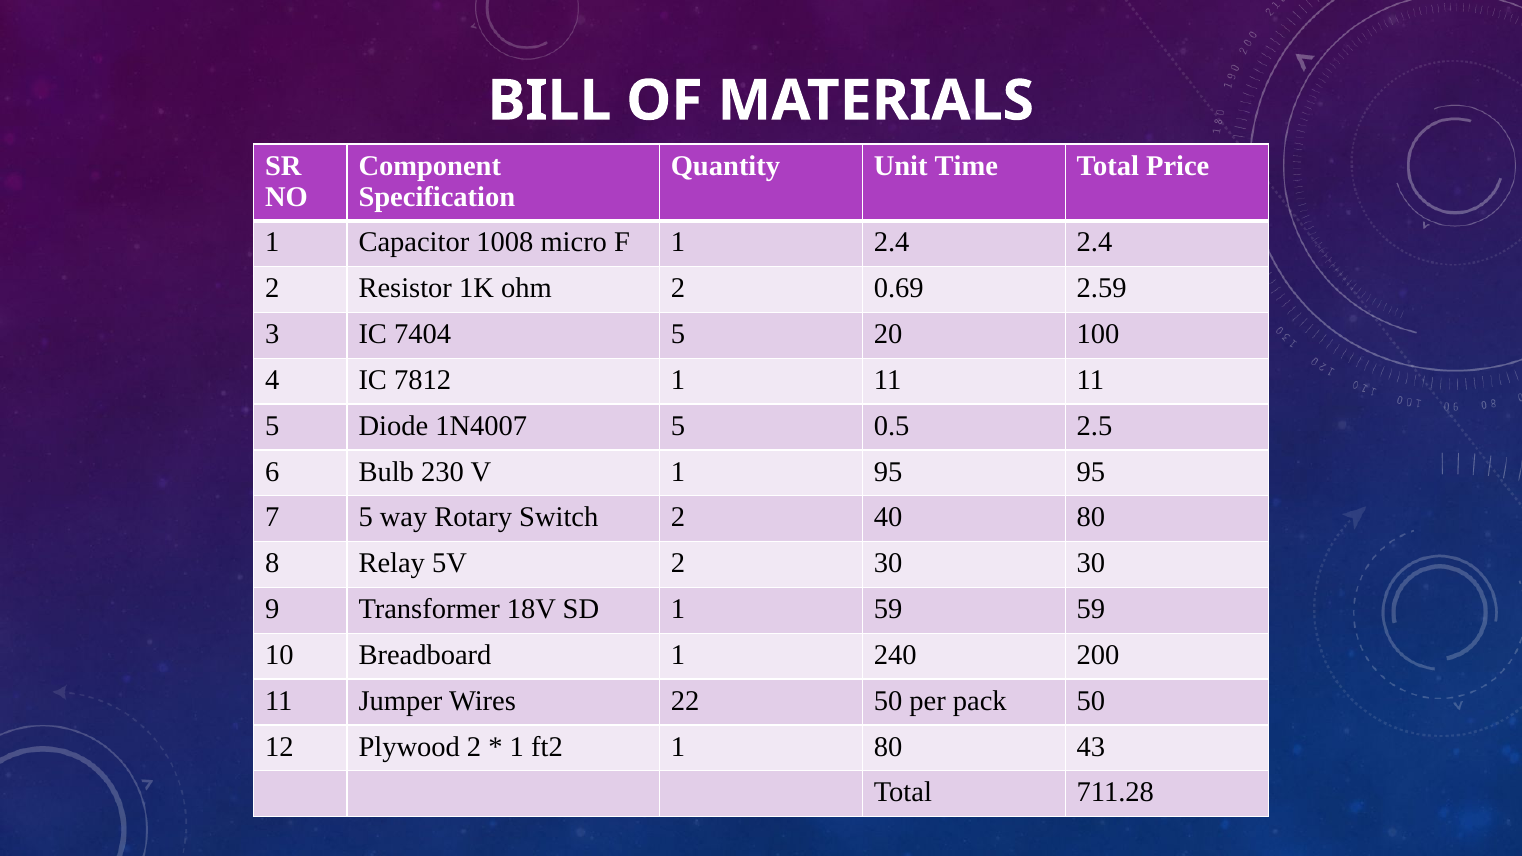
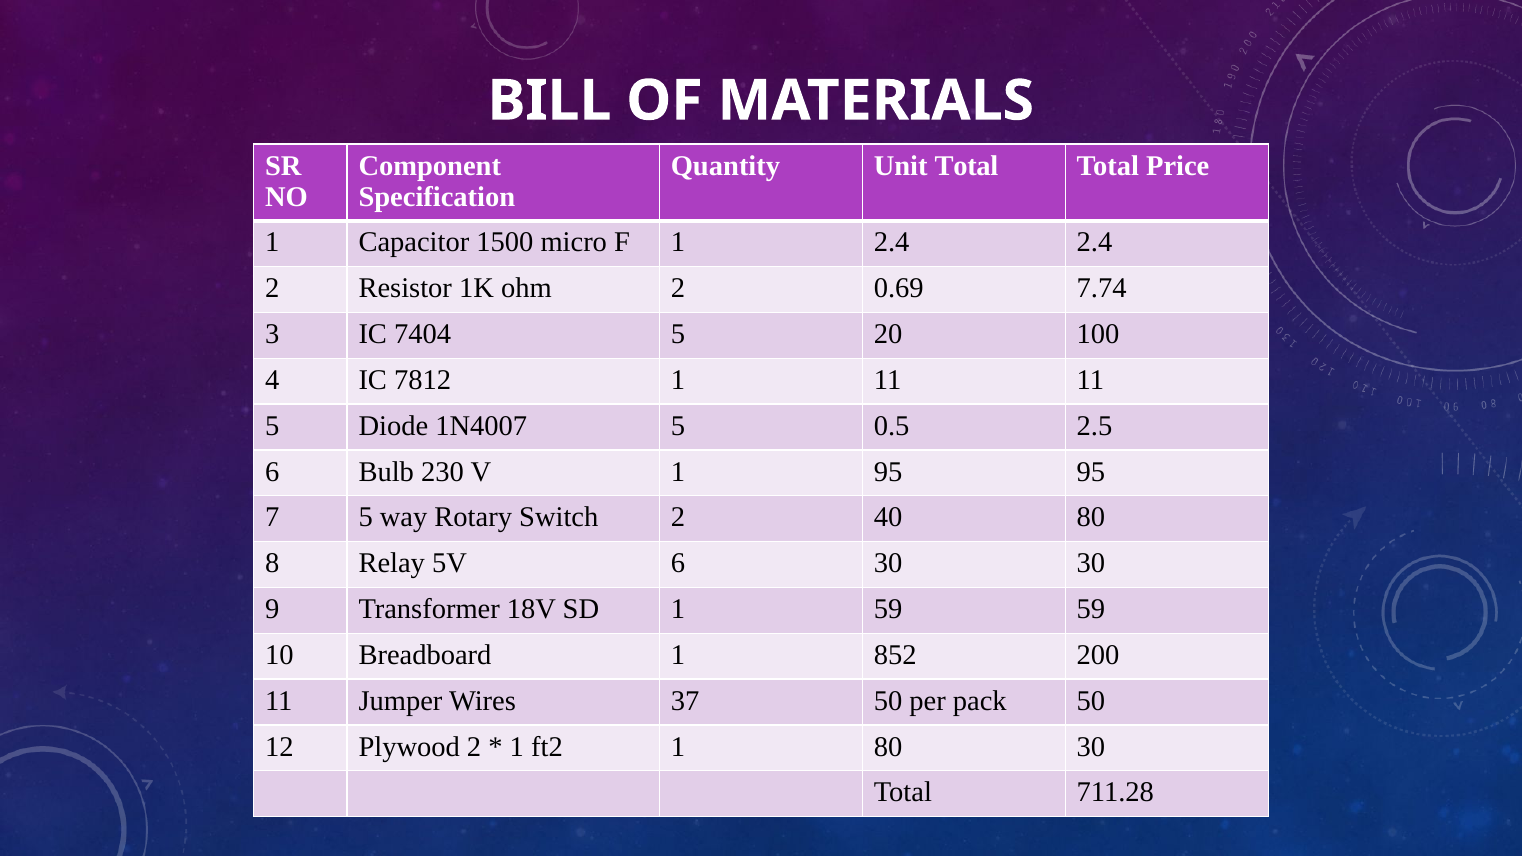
Unit Time: Time -> Total (966, 166)
1008: 1008 -> 1500 (505, 243)
2.59: 2.59 -> 7.74 (1102, 288)
5V 2: 2 -> 6 (678, 563)
240: 240 -> 852 (895, 655)
22: 22 -> 37 (685, 701)
80 43: 43 -> 30 (1091, 747)
